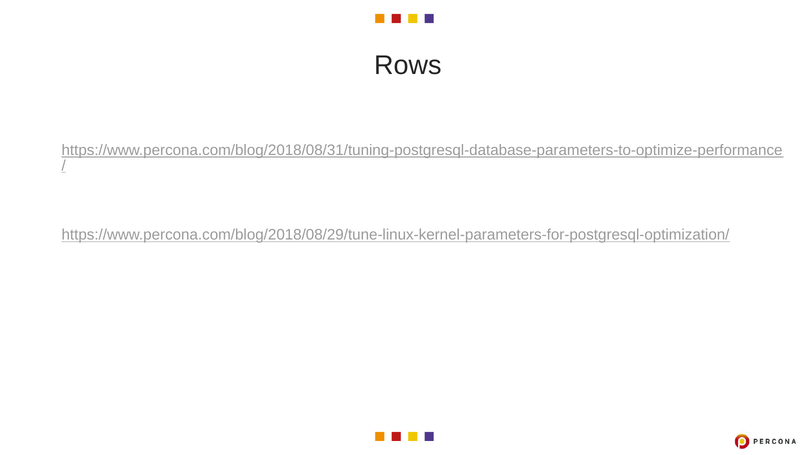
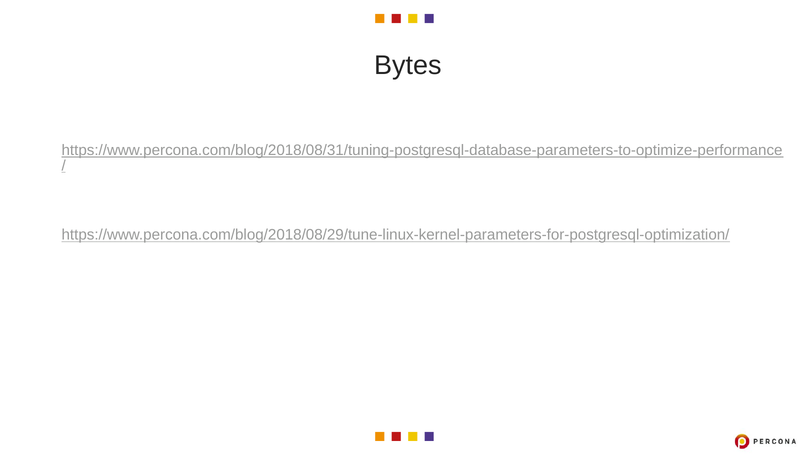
Rows: Rows -> Bytes (408, 65)
